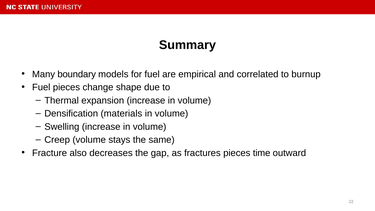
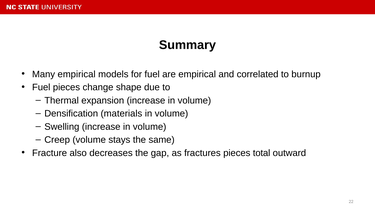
Many boundary: boundary -> empirical (77, 74)
time: time -> total (262, 153)
